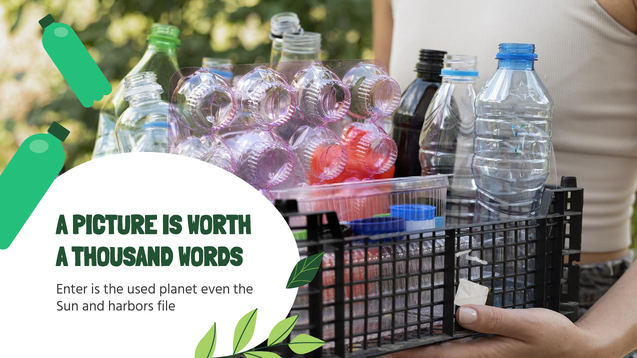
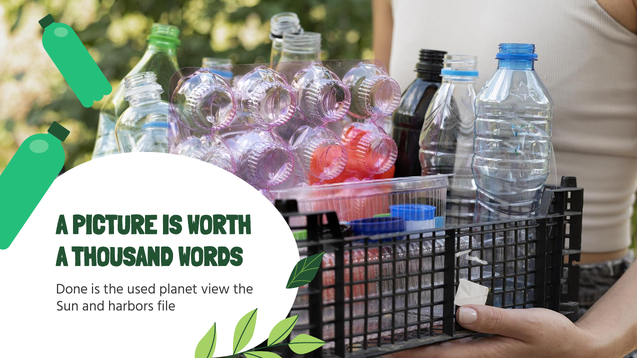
Enter: Enter -> Done (72, 289)
even: even -> view (215, 289)
